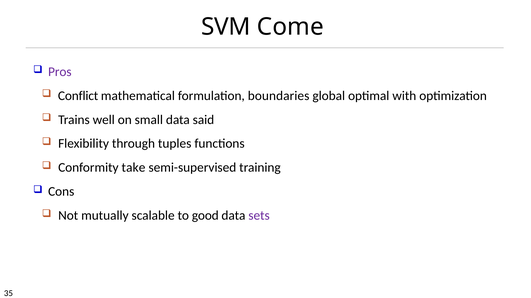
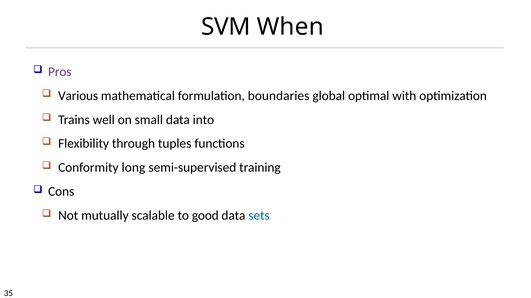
Come: Come -> When (290, 27)
Conflict: Conflict -> Various (78, 96)
said: said -> into (203, 120)
take: take -> long (133, 168)
sets colour: purple -> blue (259, 216)
